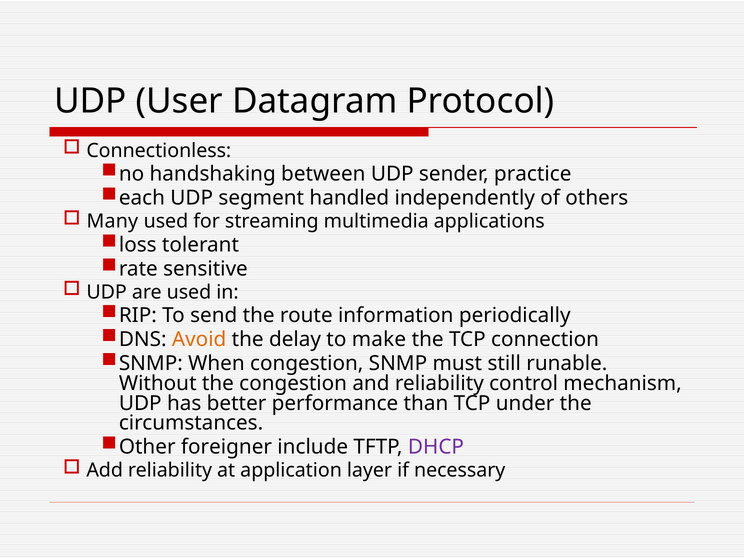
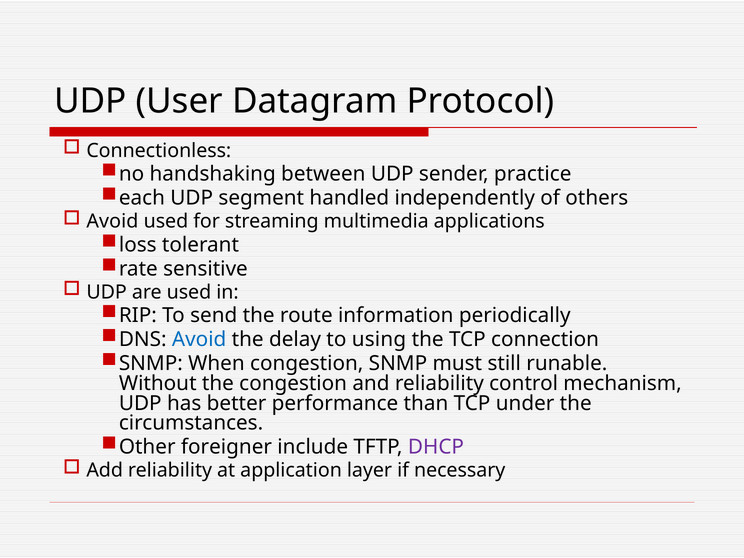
Many: Many -> Avoid (112, 221)
Avoid colour: orange -> blue (199, 340)
make: make -> using (379, 340)
